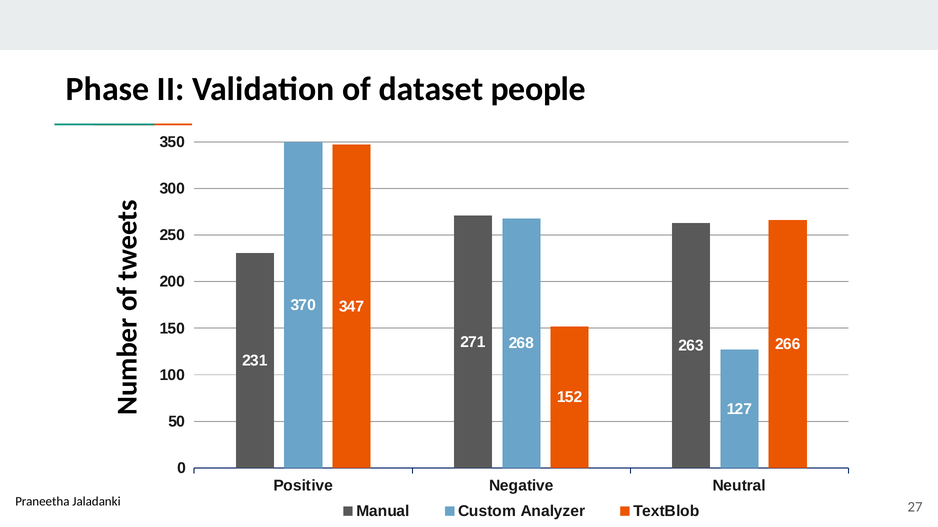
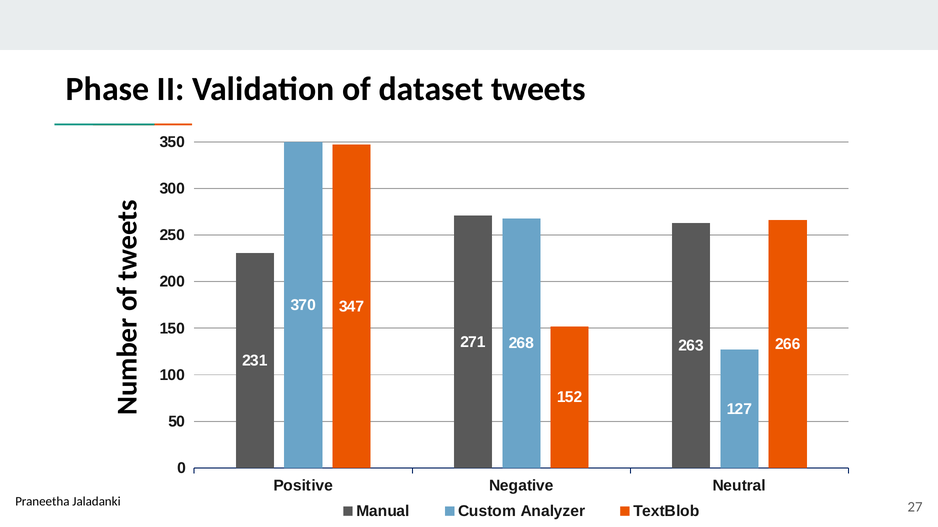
people: people -> tweets (538, 89)
